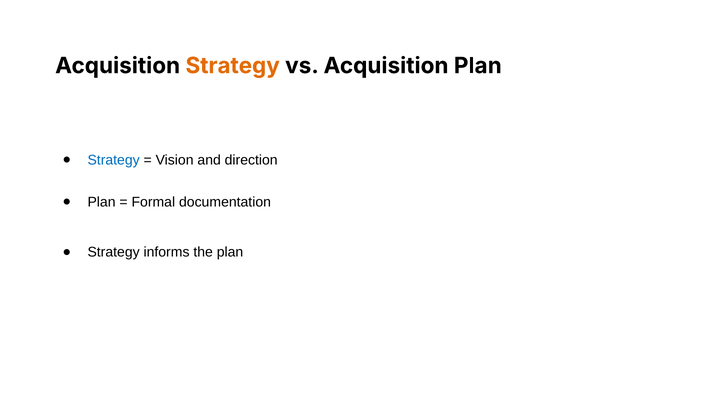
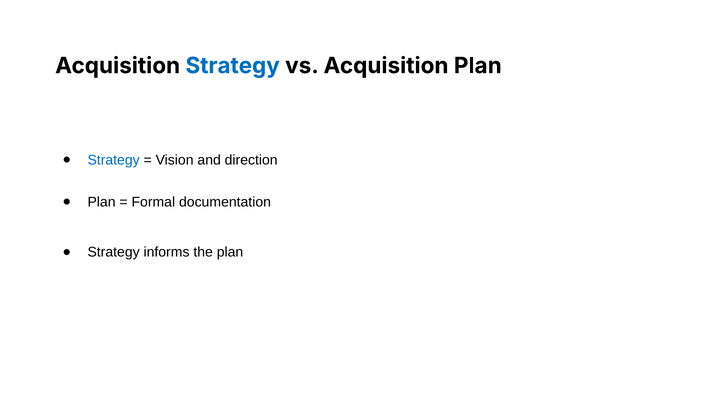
Strategy colour: orange -> blue (233, 66)
